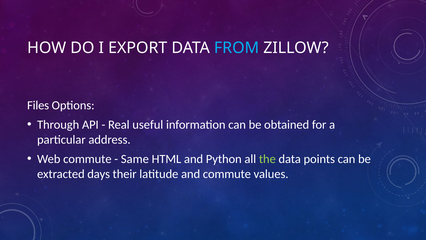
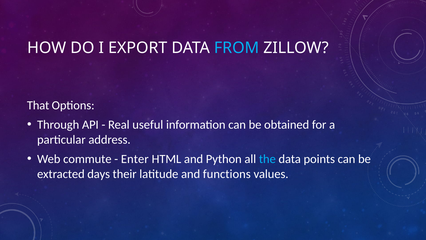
Files: Files -> That (38, 105)
Same: Same -> Enter (135, 159)
the colour: light green -> light blue (267, 159)
and commute: commute -> functions (227, 174)
